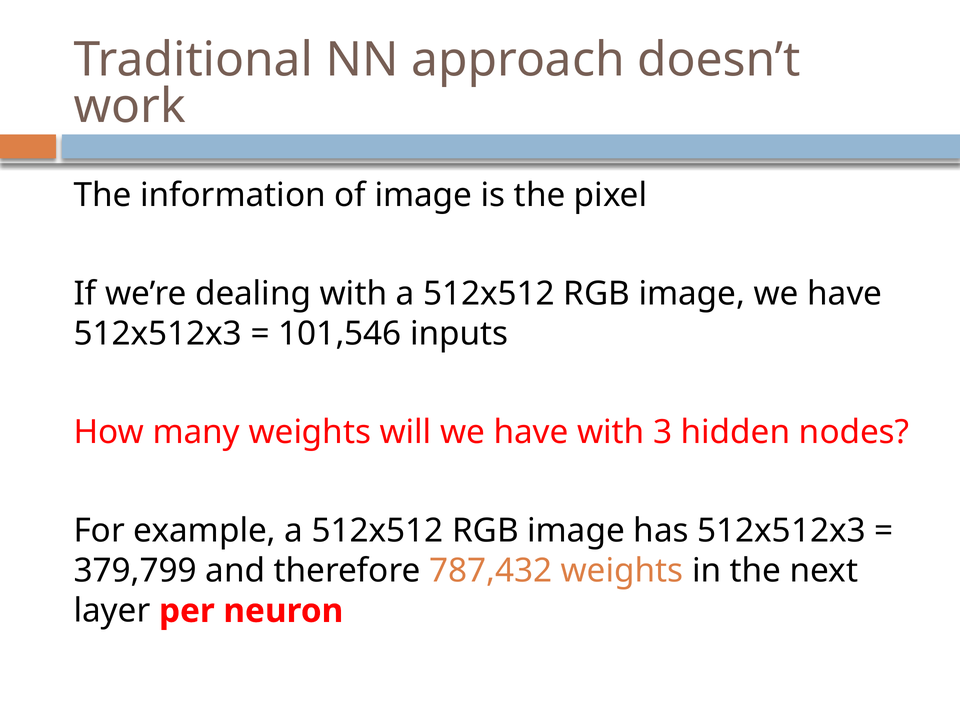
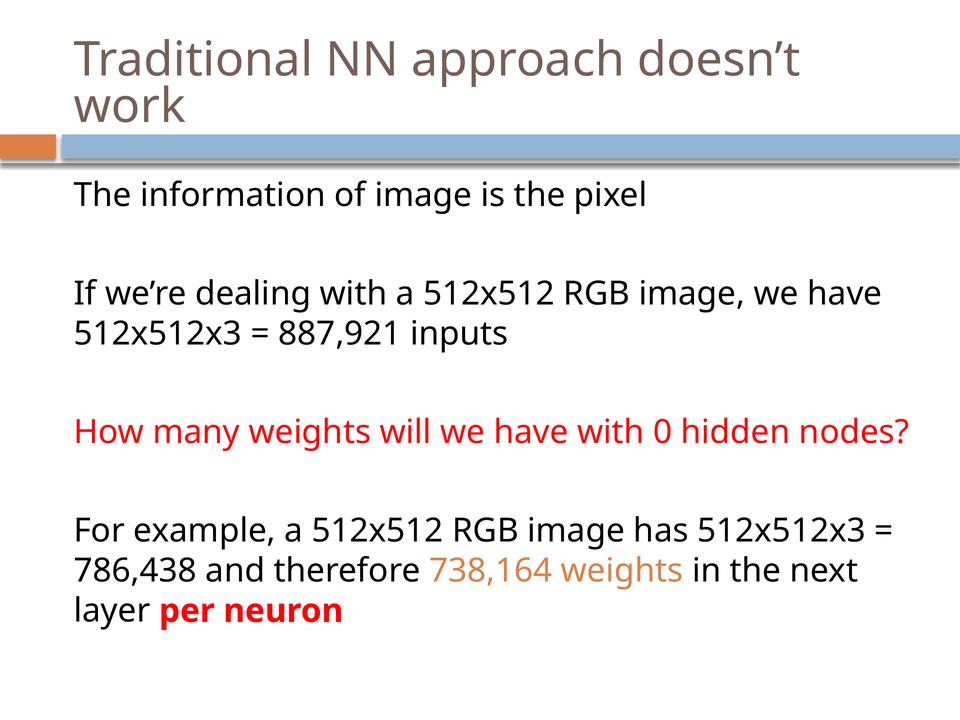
101,546: 101,546 -> 887,921 (340, 334)
3: 3 -> 0 (663, 432)
379,799: 379,799 -> 786,438 (135, 571)
787,432: 787,432 -> 738,164 (491, 571)
